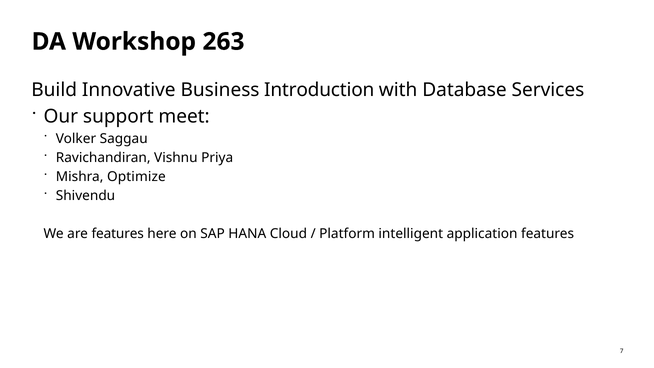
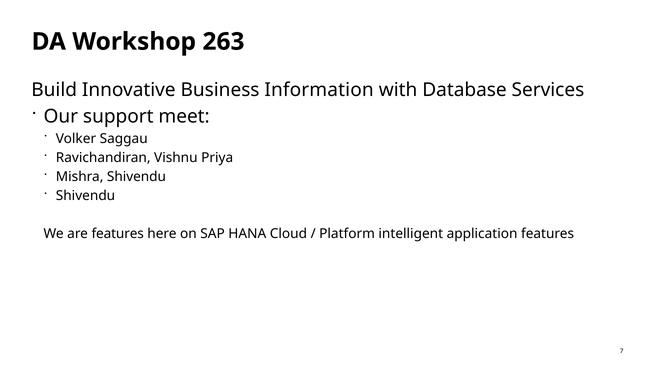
Introduction: Introduction -> Information (319, 90)
Mishra Optimize: Optimize -> Shivendu (136, 177)
